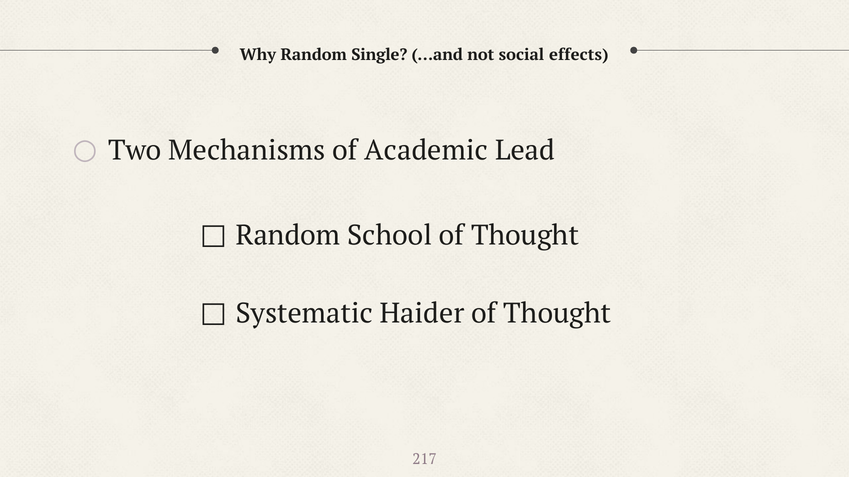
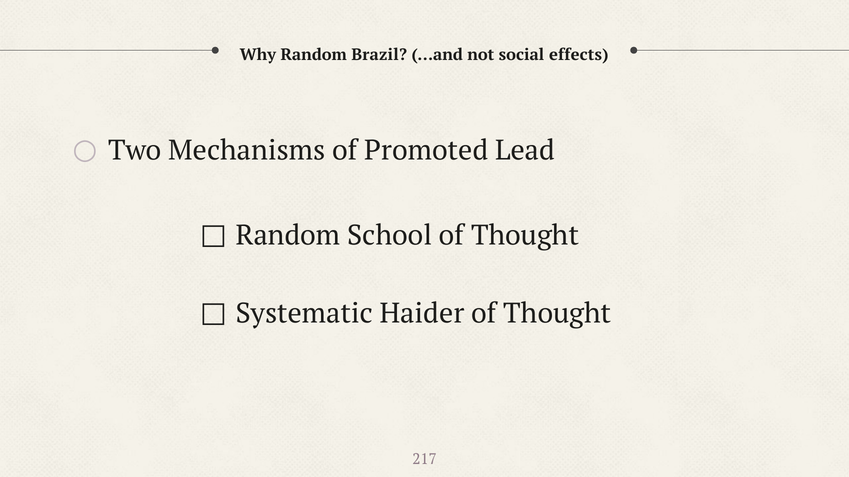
Single: Single -> Brazil (379, 55)
Academic: Academic -> Promoted (426, 150)
